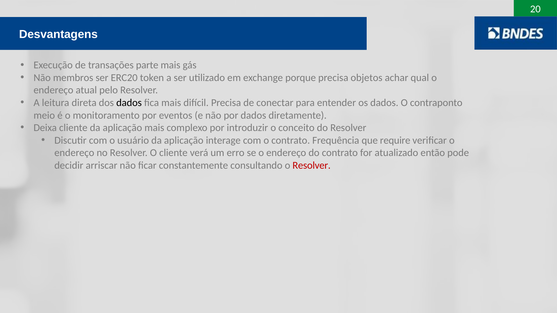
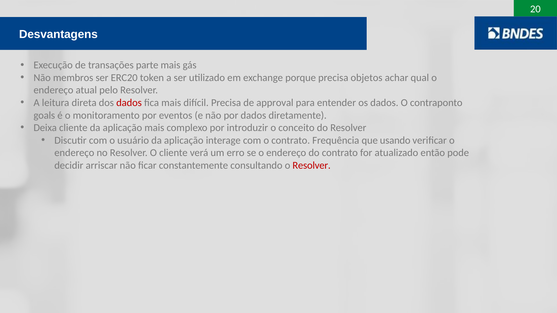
dados colour: black -> red (129, 103)
conectar: conectar -> approval (275, 103)
meio: meio -> goals (44, 115)
require: require -> usando (395, 140)
